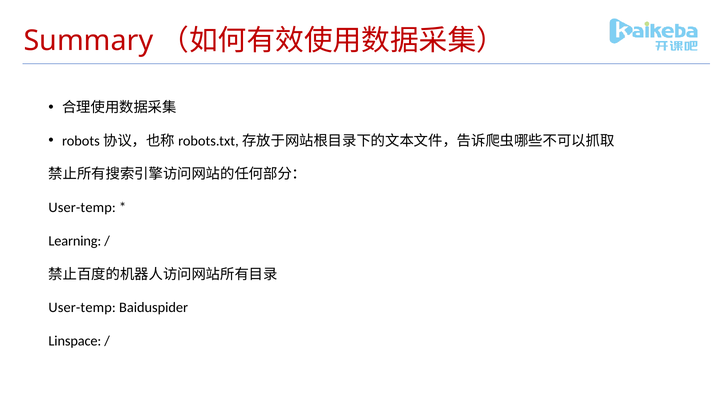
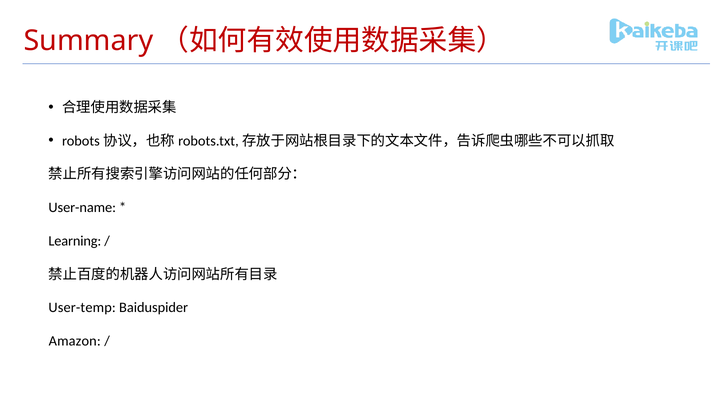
User-temp: User-temp -> User-name (82, 207)
Linspace: Linspace -> Amazon (75, 341)
